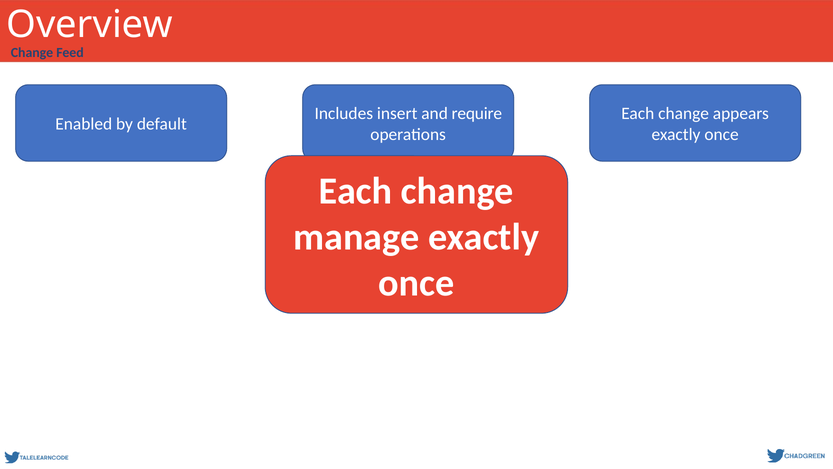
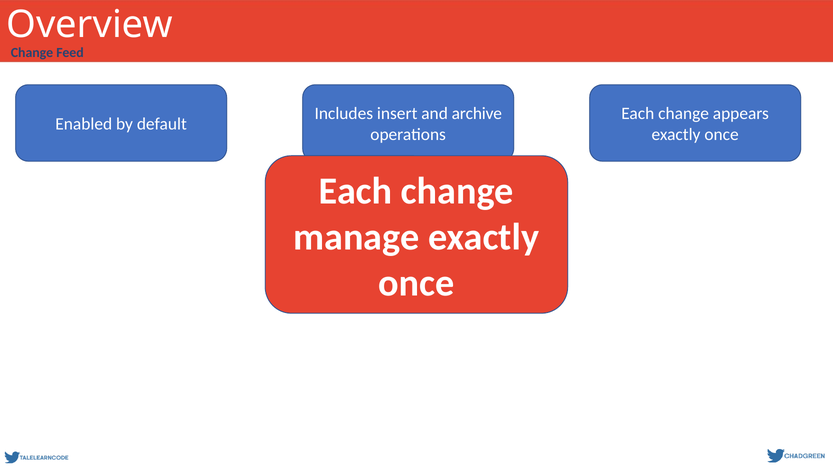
require: require -> archive (477, 114)
